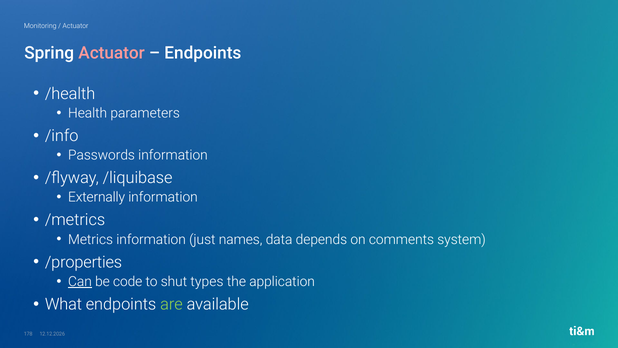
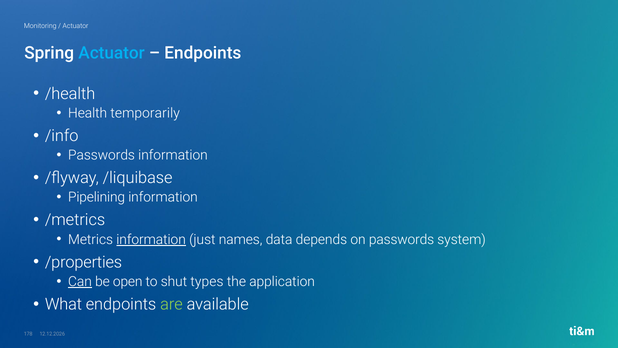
Actuator colour: pink -> light blue (112, 53)
parameters: parameters -> temporarily (145, 113)
Externally: Externally -> Pipelining (97, 197)
information underline: none -> present (151, 239)
on comments: comments -> passwords (402, 239)
code: code -> open (128, 281)
